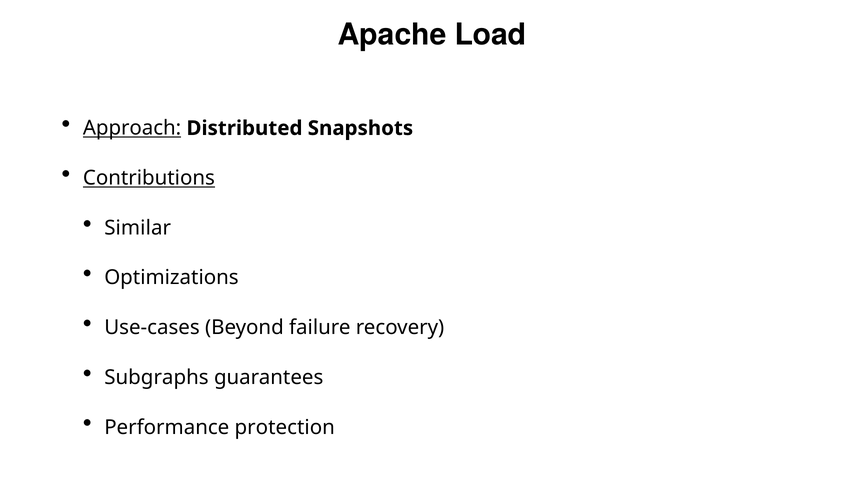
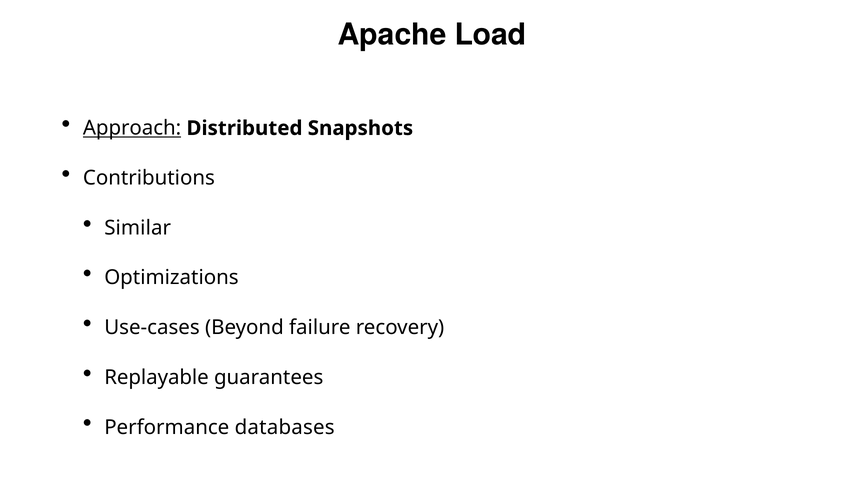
Contributions underline: present -> none (149, 178)
Subgraphs: Subgraphs -> Replayable (157, 377)
protection: protection -> databases (285, 427)
